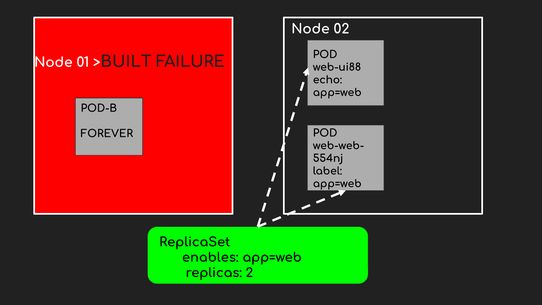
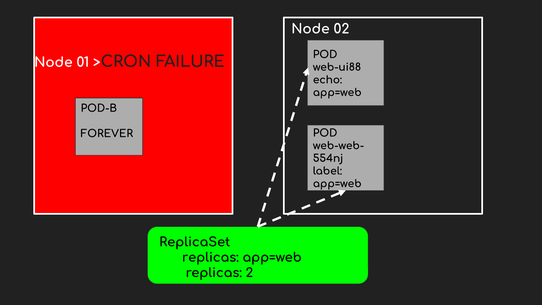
BUILT: BUILT -> CRON (126, 62)
enables: enables -> replicas (210, 257)
